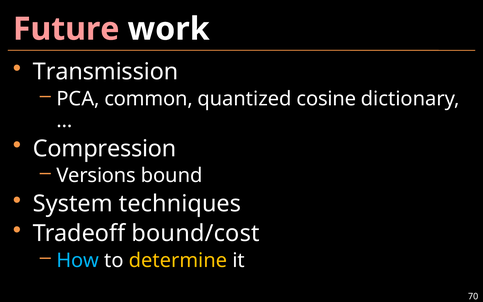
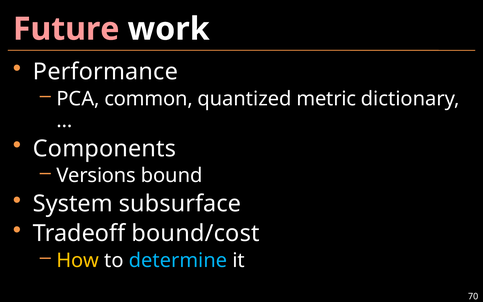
Transmission: Transmission -> Performance (105, 72)
cosine: cosine -> metric (326, 99)
Compression: Compression -> Components (105, 149)
techniques: techniques -> subsurface (180, 204)
How colour: light blue -> yellow (78, 260)
determine colour: yellow -> light blue (178, 260)
